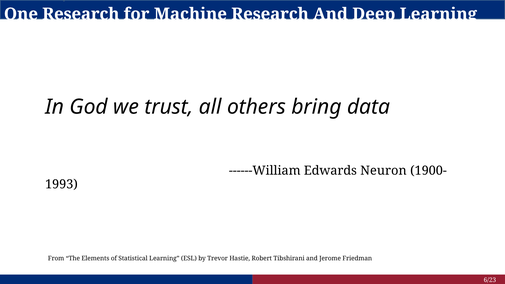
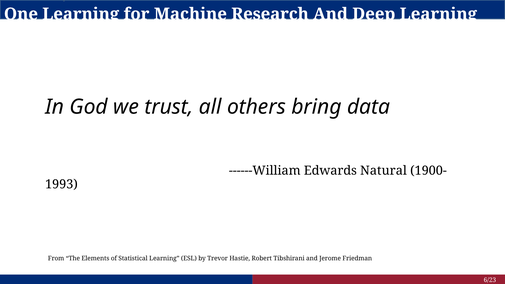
One Research: Research -> Learning (81, 14)
Neuron: Neuron -> Natural (384, 171)
